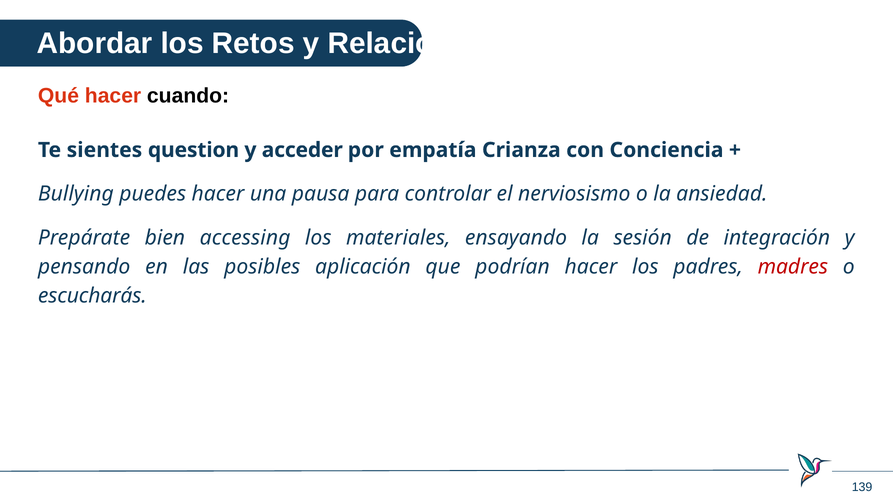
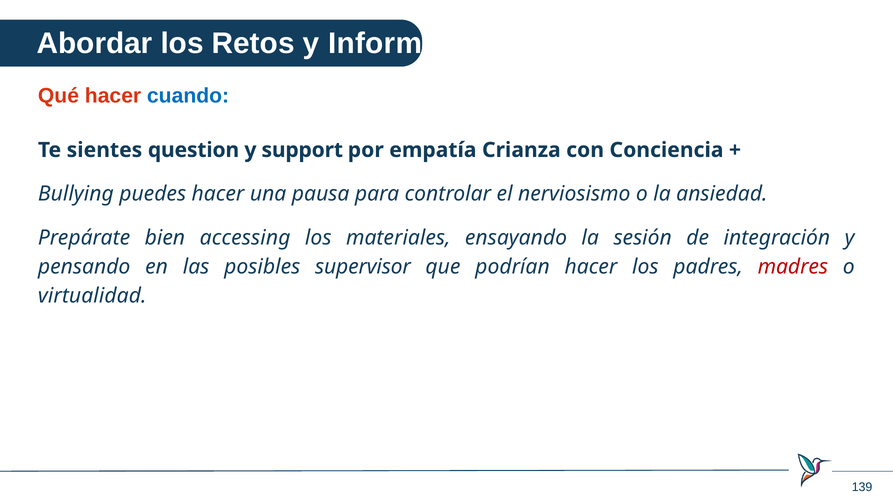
Relación: Relación -> Informar (390, 44)
cuando colour: black -> blue (188, 96)
acceder: acceder -> support (302, 150)
aplicación: aplicación -> supervisor (363, 267)
escucharás: escucharás -> virtualidad (92, 296)
